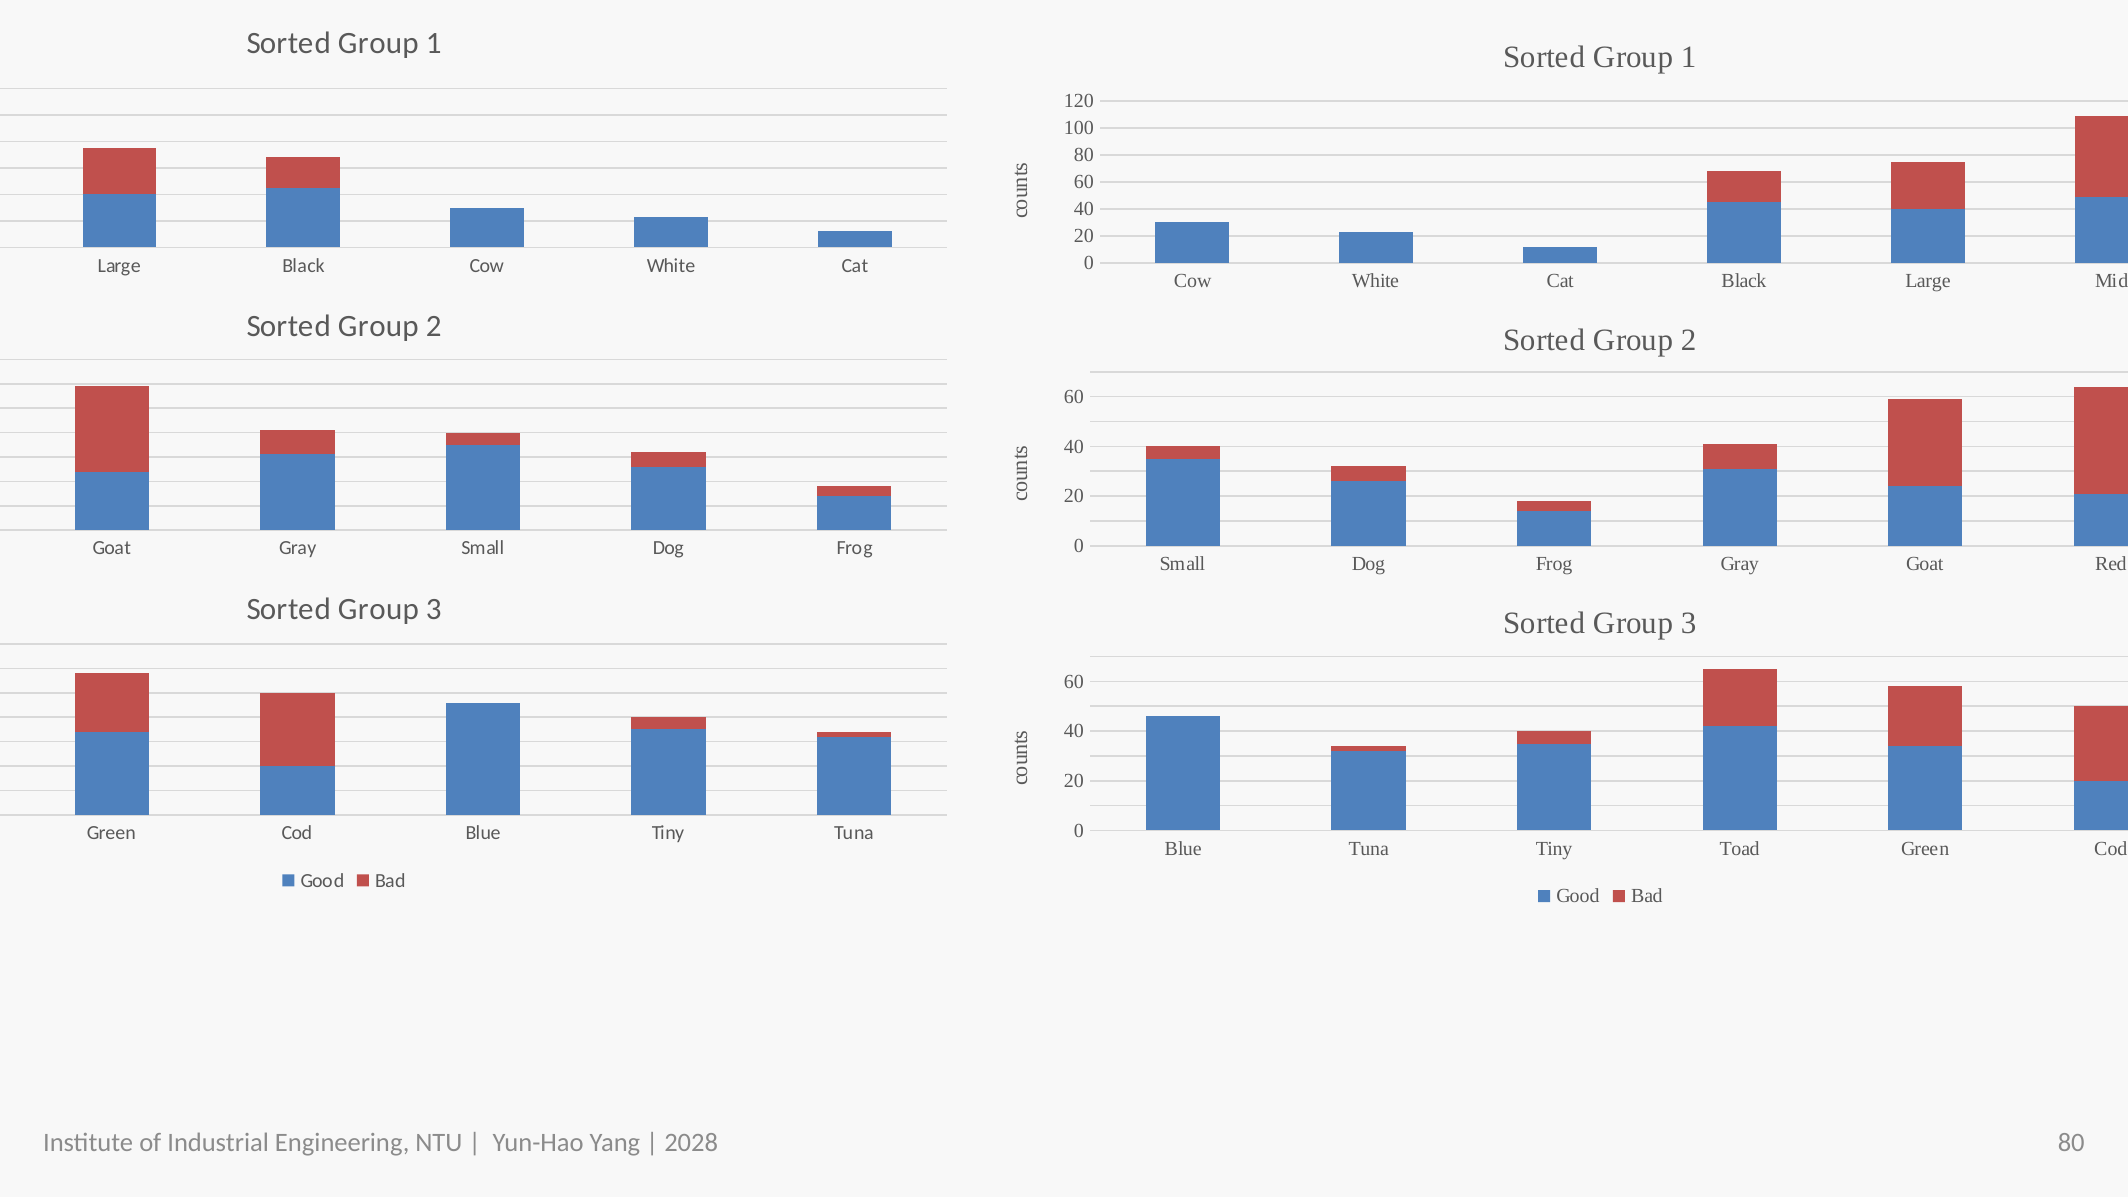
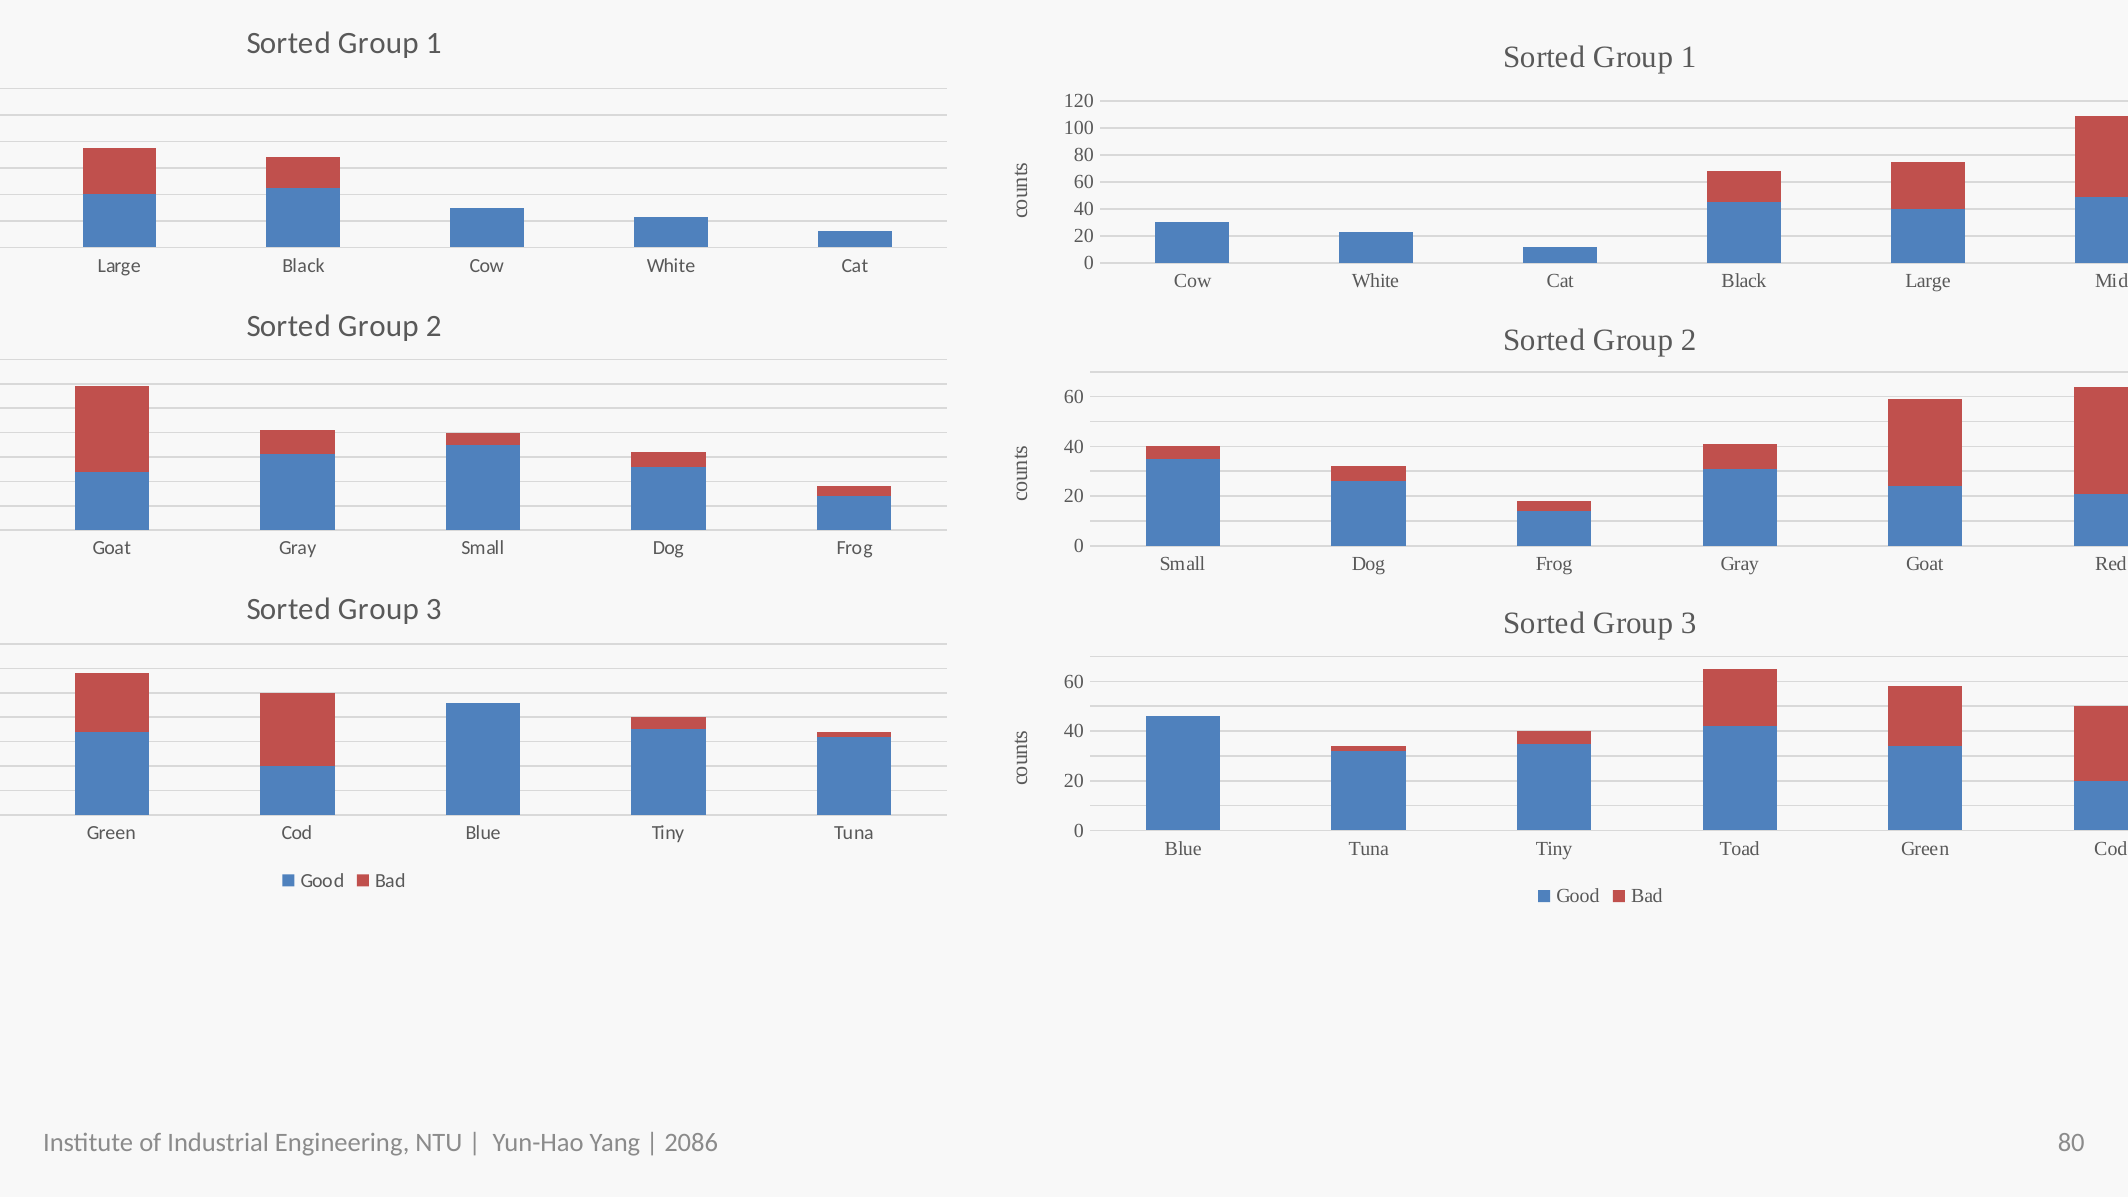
2028: 2028 -> 2086 (691, 1143)
